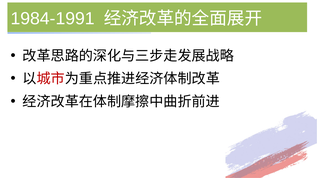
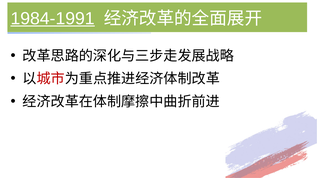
1984-1991 underline: none -> present (53, 19)
